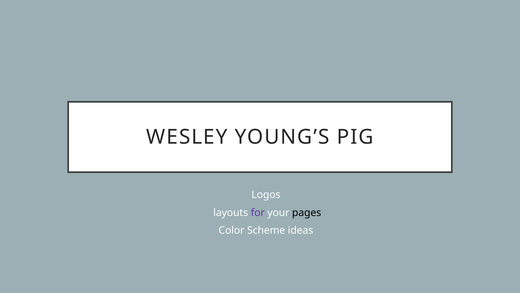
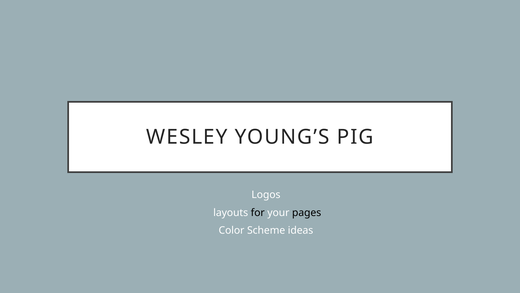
for colour: purple -> black (258, 212)
